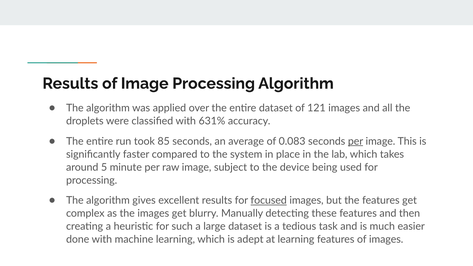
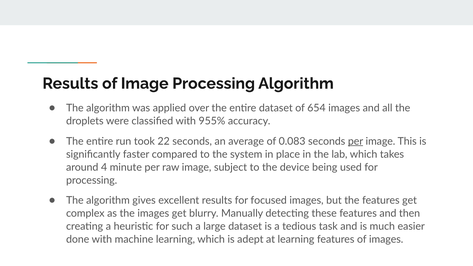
121: 121 -> 654 (316, 108)
631%: 631% -> 955% (212, 121)
85: 85 -> 22 (164, 141)
5: 5 -> 4 (104, 167)
focused underline: present -> none (269, 200)
